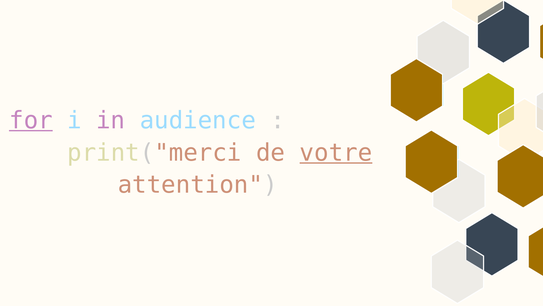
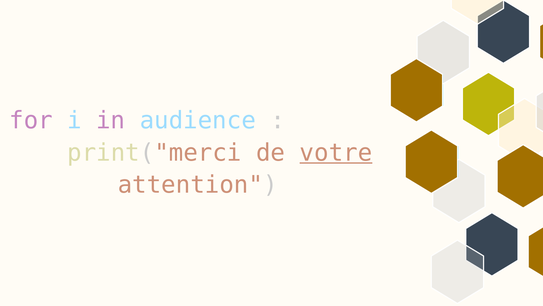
for underline: present -> none (31, 120)
